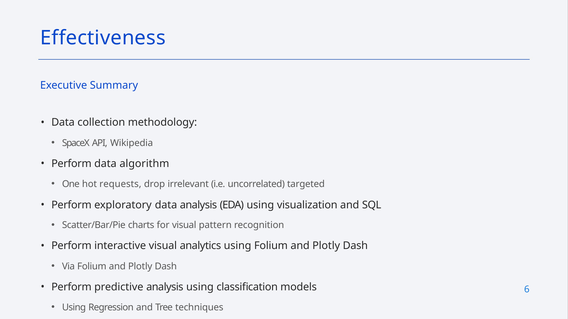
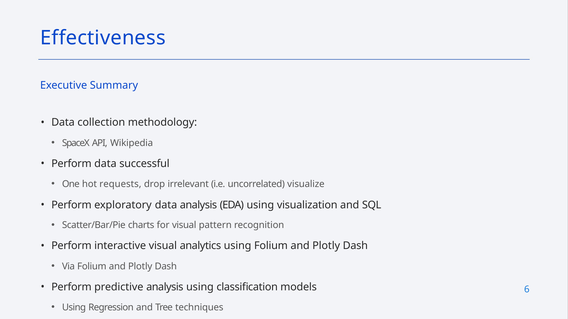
algorithm: algorithm -> successful (144, 164)
targeted: targeted -> visualize (306, 184)
